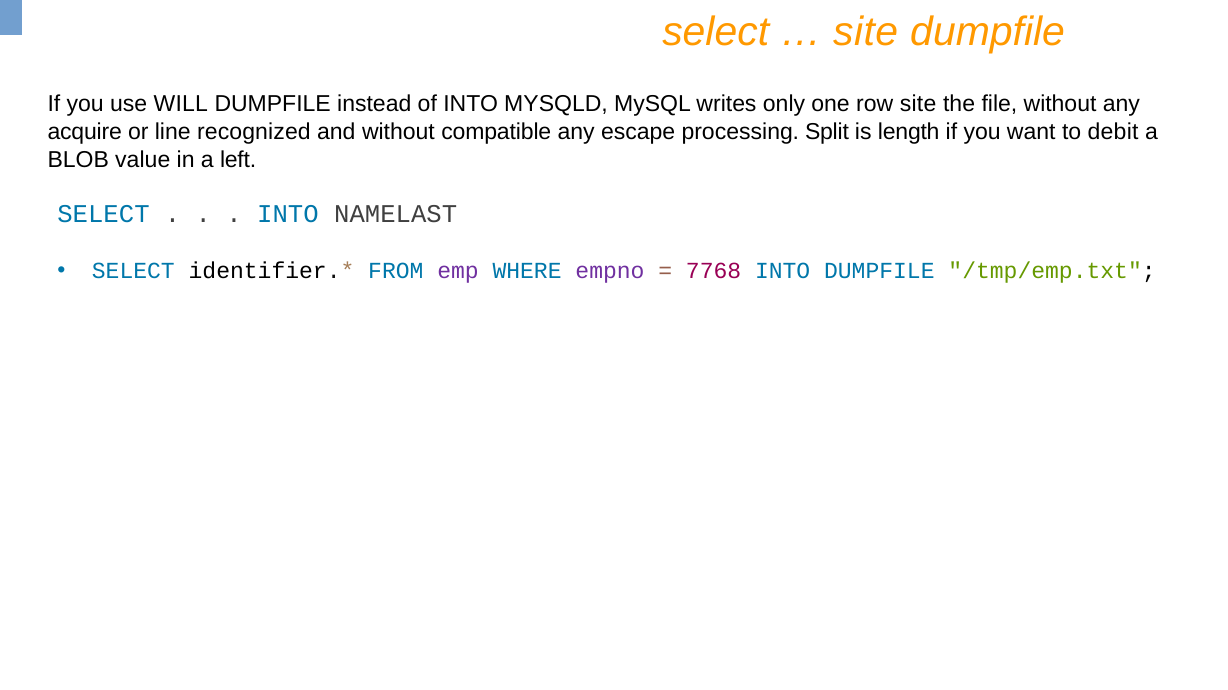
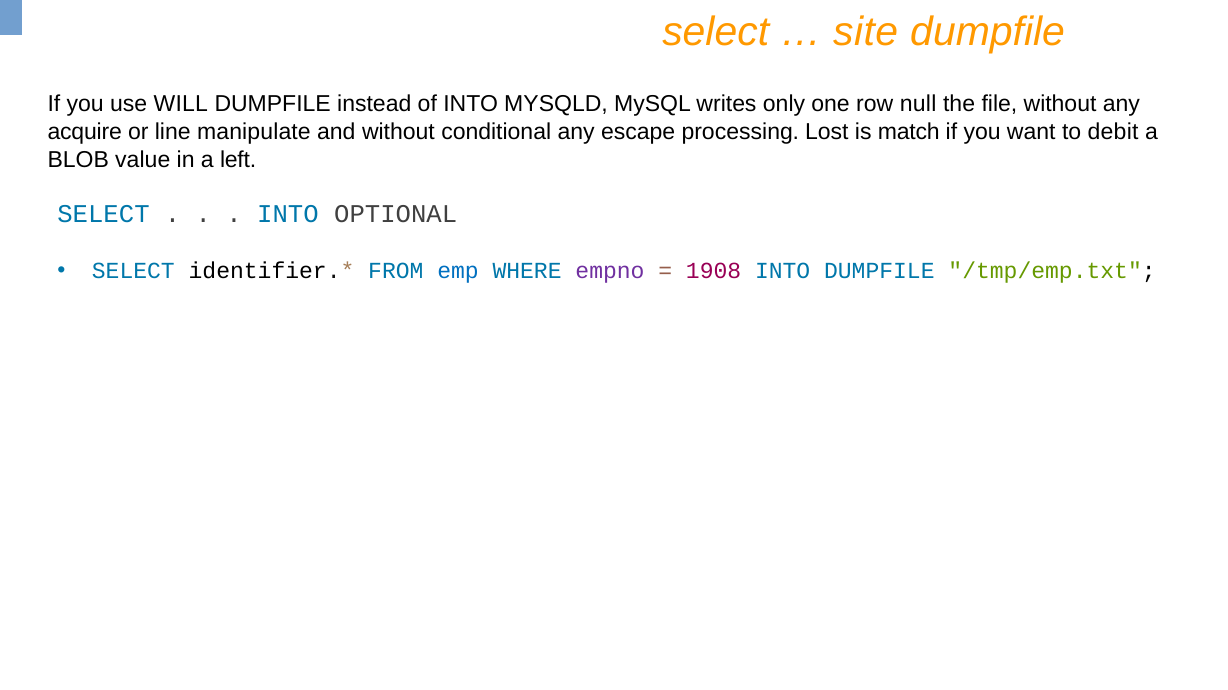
row site: site -> null (918, 104)
recognized: recognized -> manipulate (254, 132)
compatible: compatible -> conditional (496, 132)
Split: Split -> Lost (827, 132)
length: length -> match (909, 132)
NAMELAST: NAMELAST -> OPTIONAL (396, 215)
emp colour: purple -> blue (458, 271)
7768: 7768 -> 1908 (714, 271)
